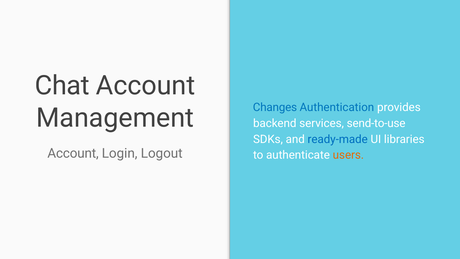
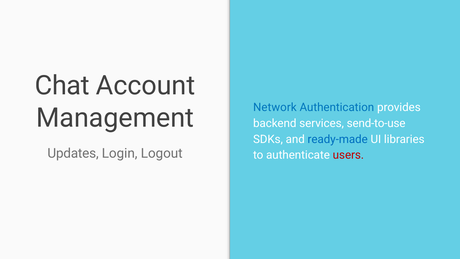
Changes: Changes -> Network (275, 107)
Account: Account -> Updates (73, 153)
users colour: orange -> red (348, 155)
